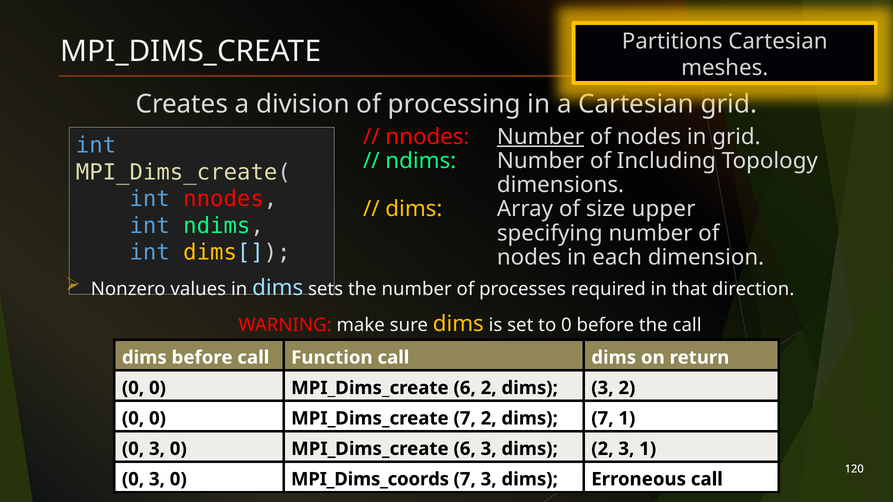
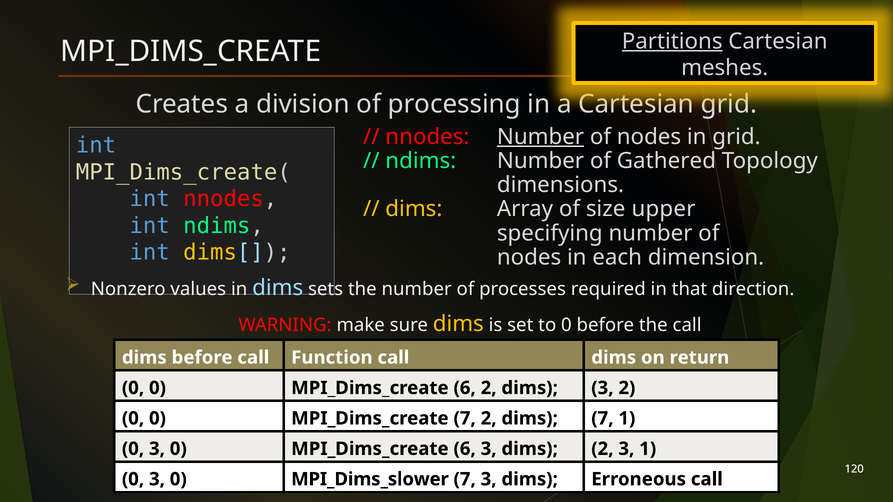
Partitions underline: none -> present (672, 41)
Including: Including -> Gathered (666, 161)
MPI_Dims_coords: MPI_Dims_coords -> MPI_Dims_slower (370, 479)
